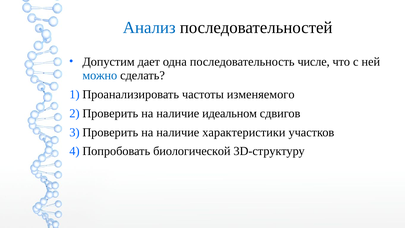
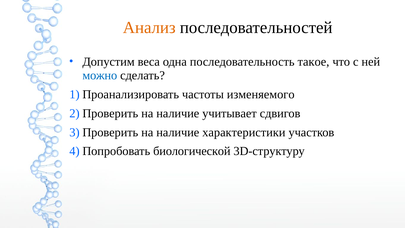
Анализ colour: blue -> orange (149, 28)
дает: дает -> веса (149, 62)
числе: числе -> такое (313, 62)
идеальном: идеальном -> учитывает (230, 113)
